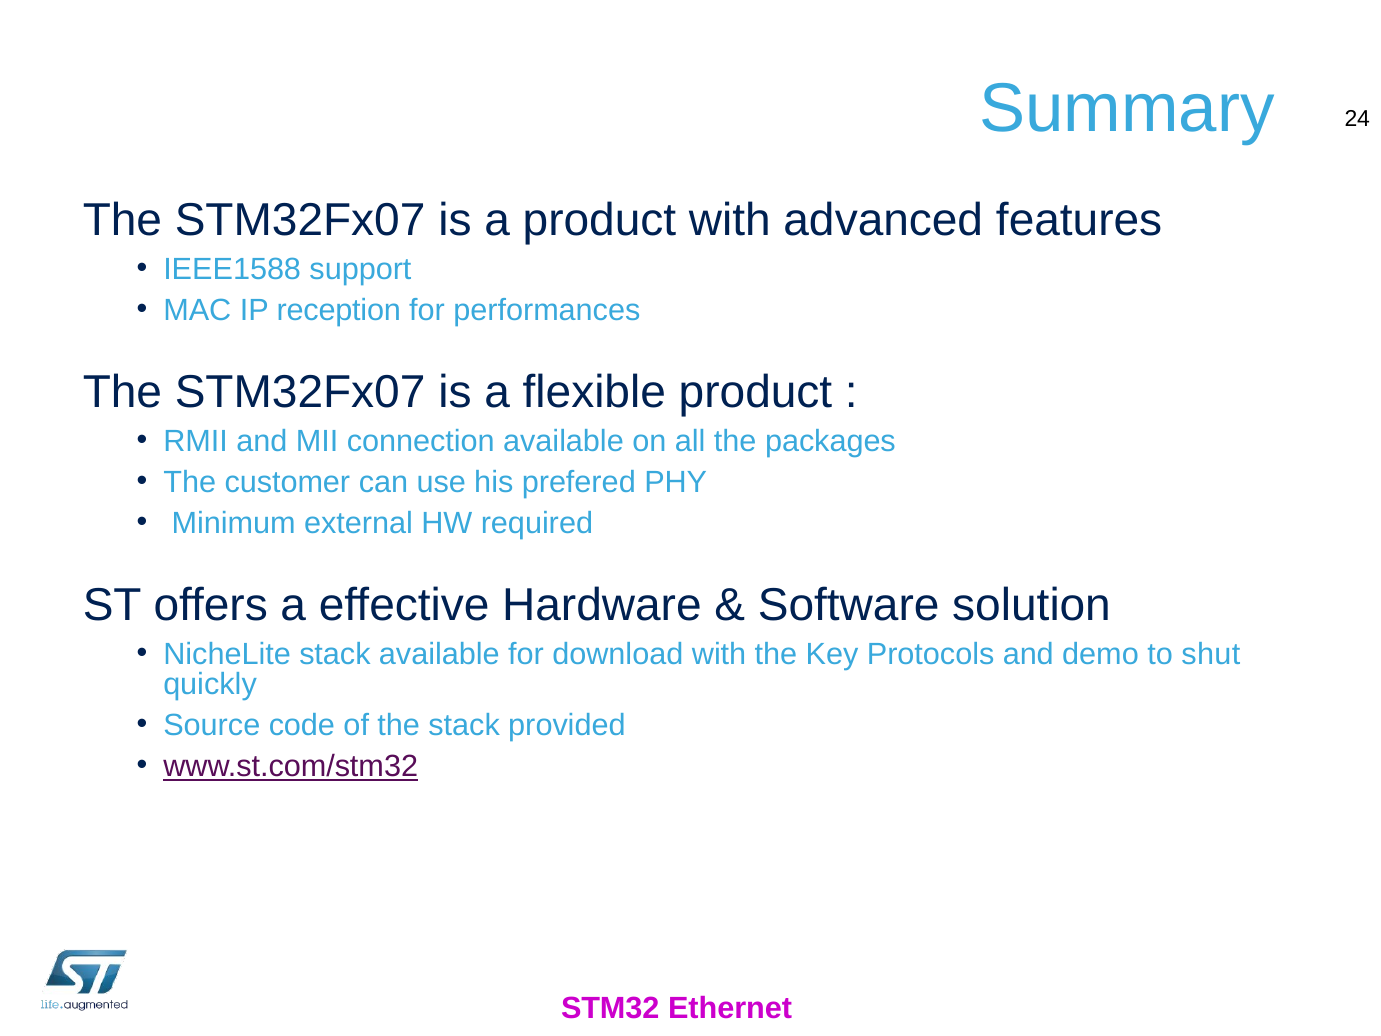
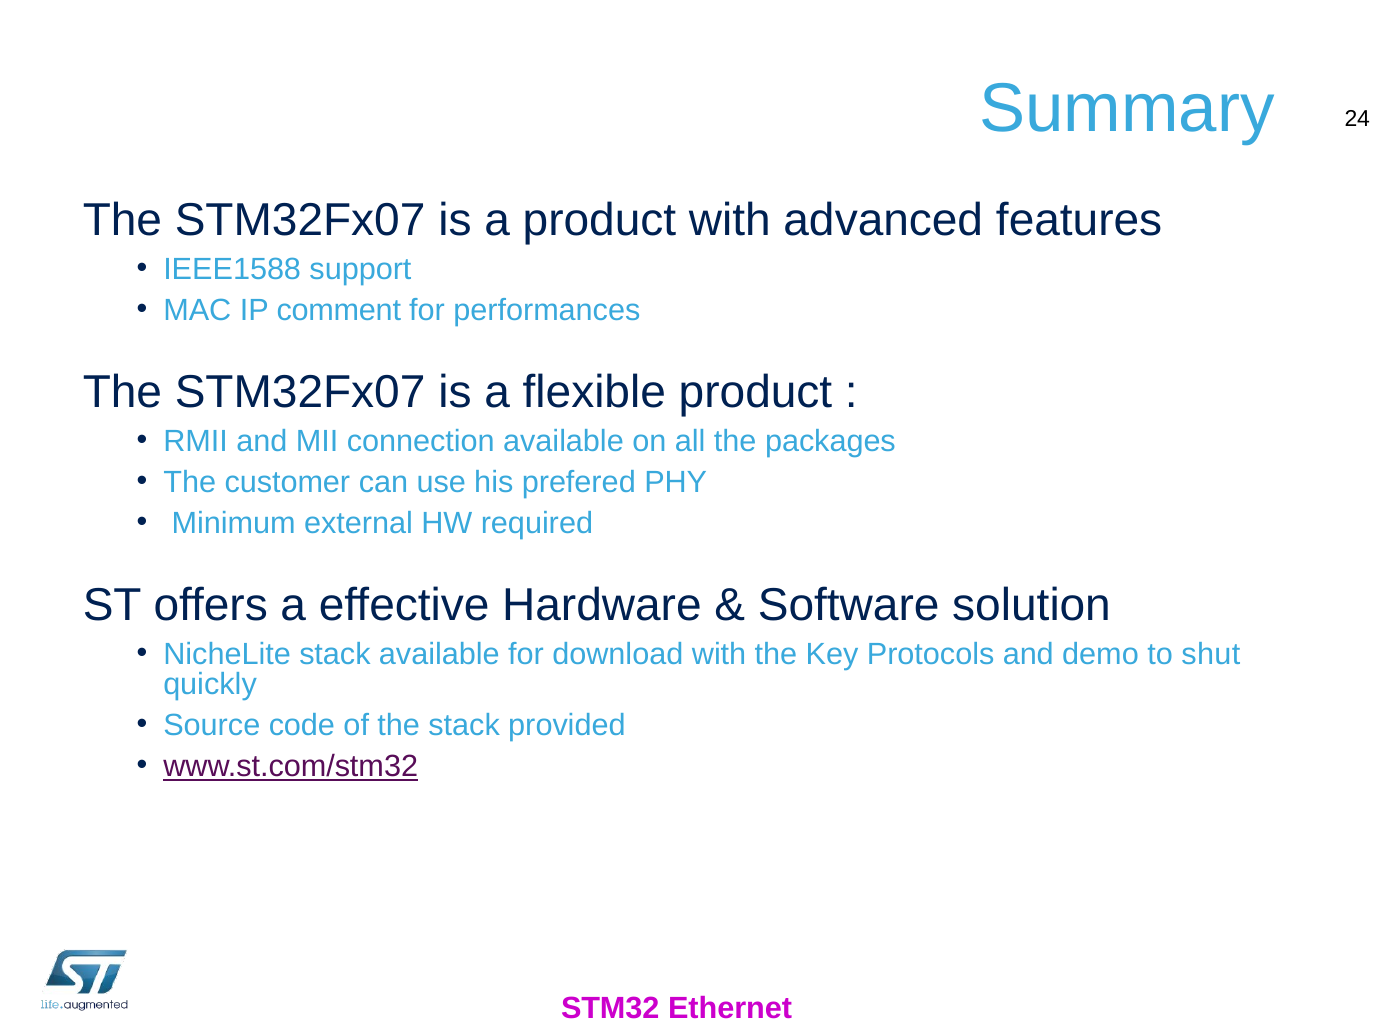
reception: reception -> comment (339, 310)
